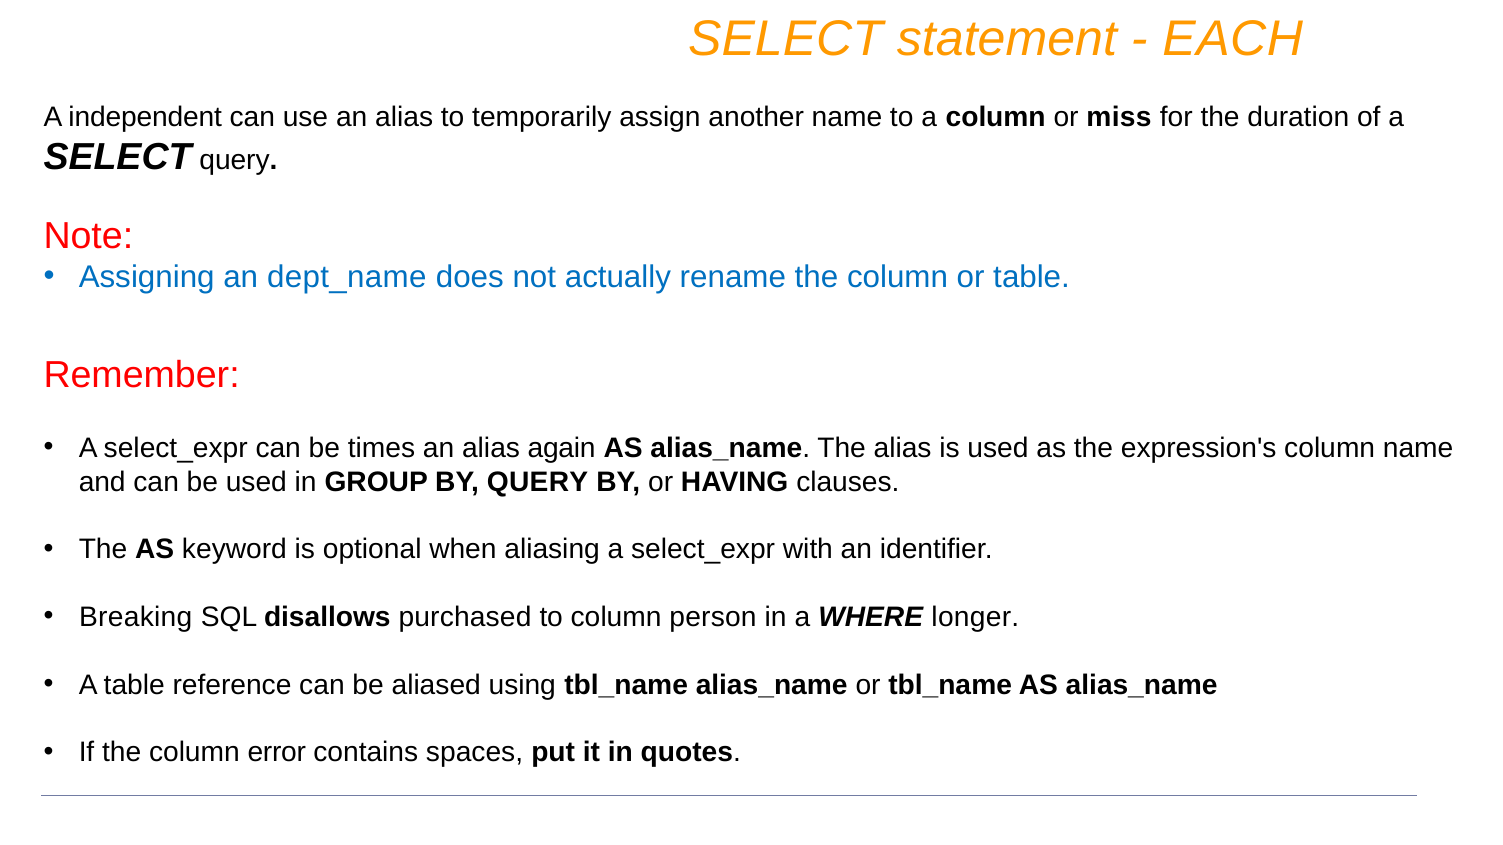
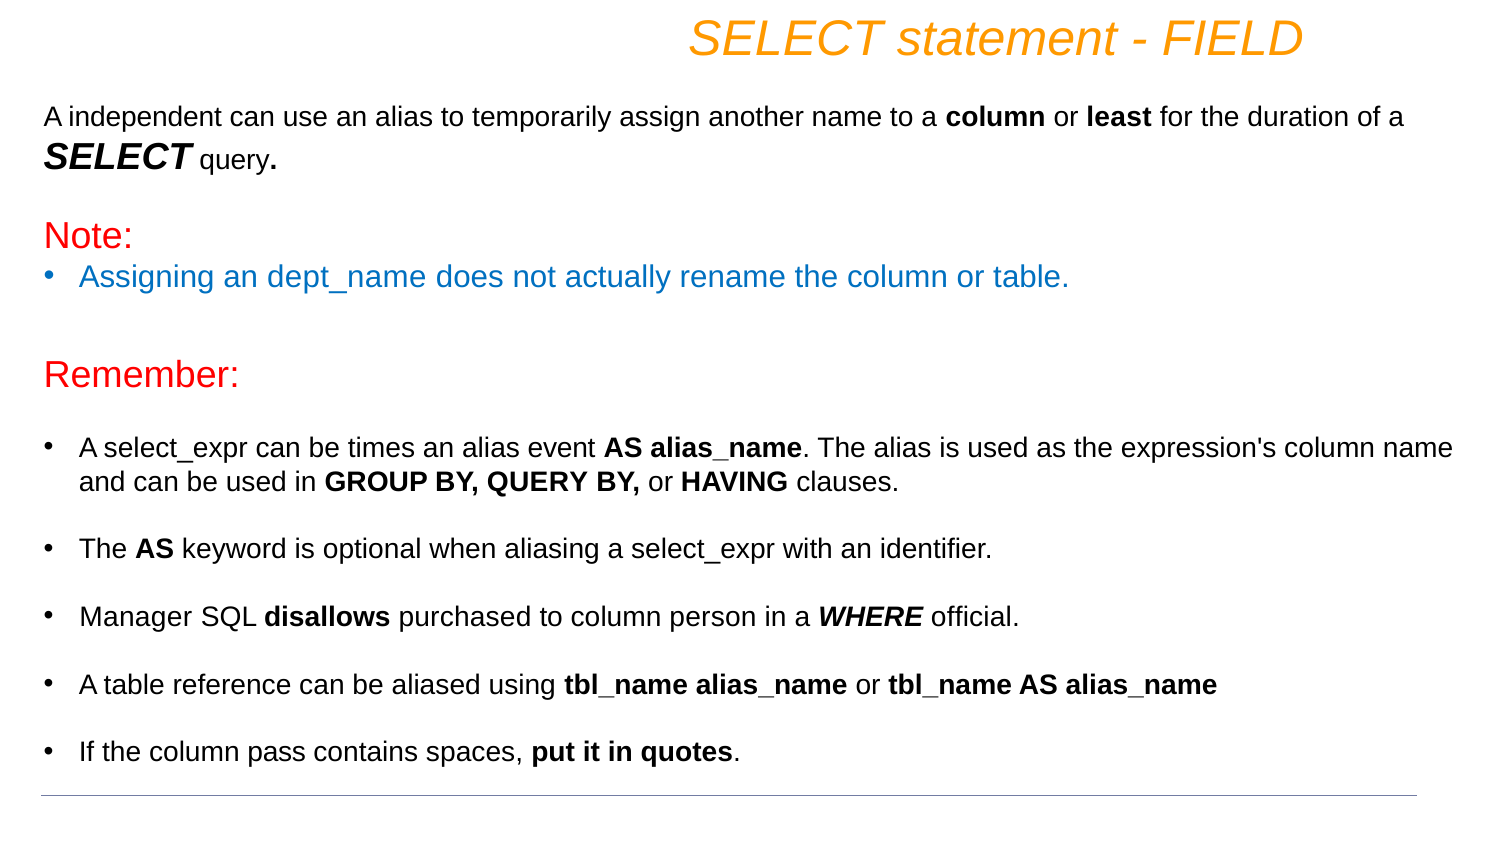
EACH: EACH -> FIELD (1233, 39)
miss: miss -> least (1119, 117)
again: again -> event (562, 448)
Breaking: Breaking -> Manager (136, 617)
longer: longer -> official (975, 617)
error: error -> pass (277, 753)
